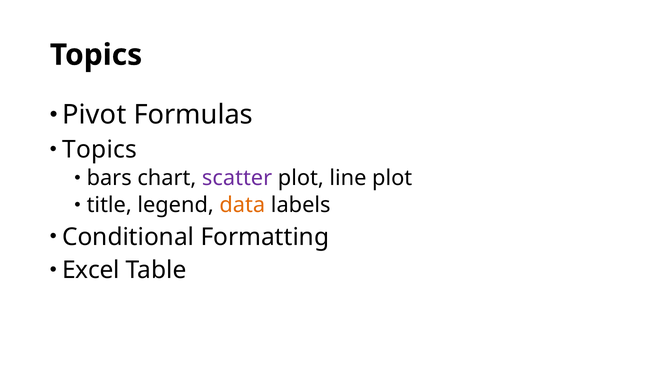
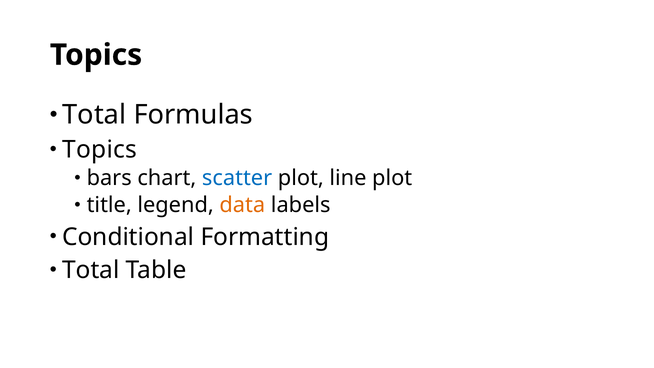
Pivot: Pivot -> Total (94, 115)
scatter colour: purple -> blue (237, 178)
Excel: Excel -> Total (91, 270)
